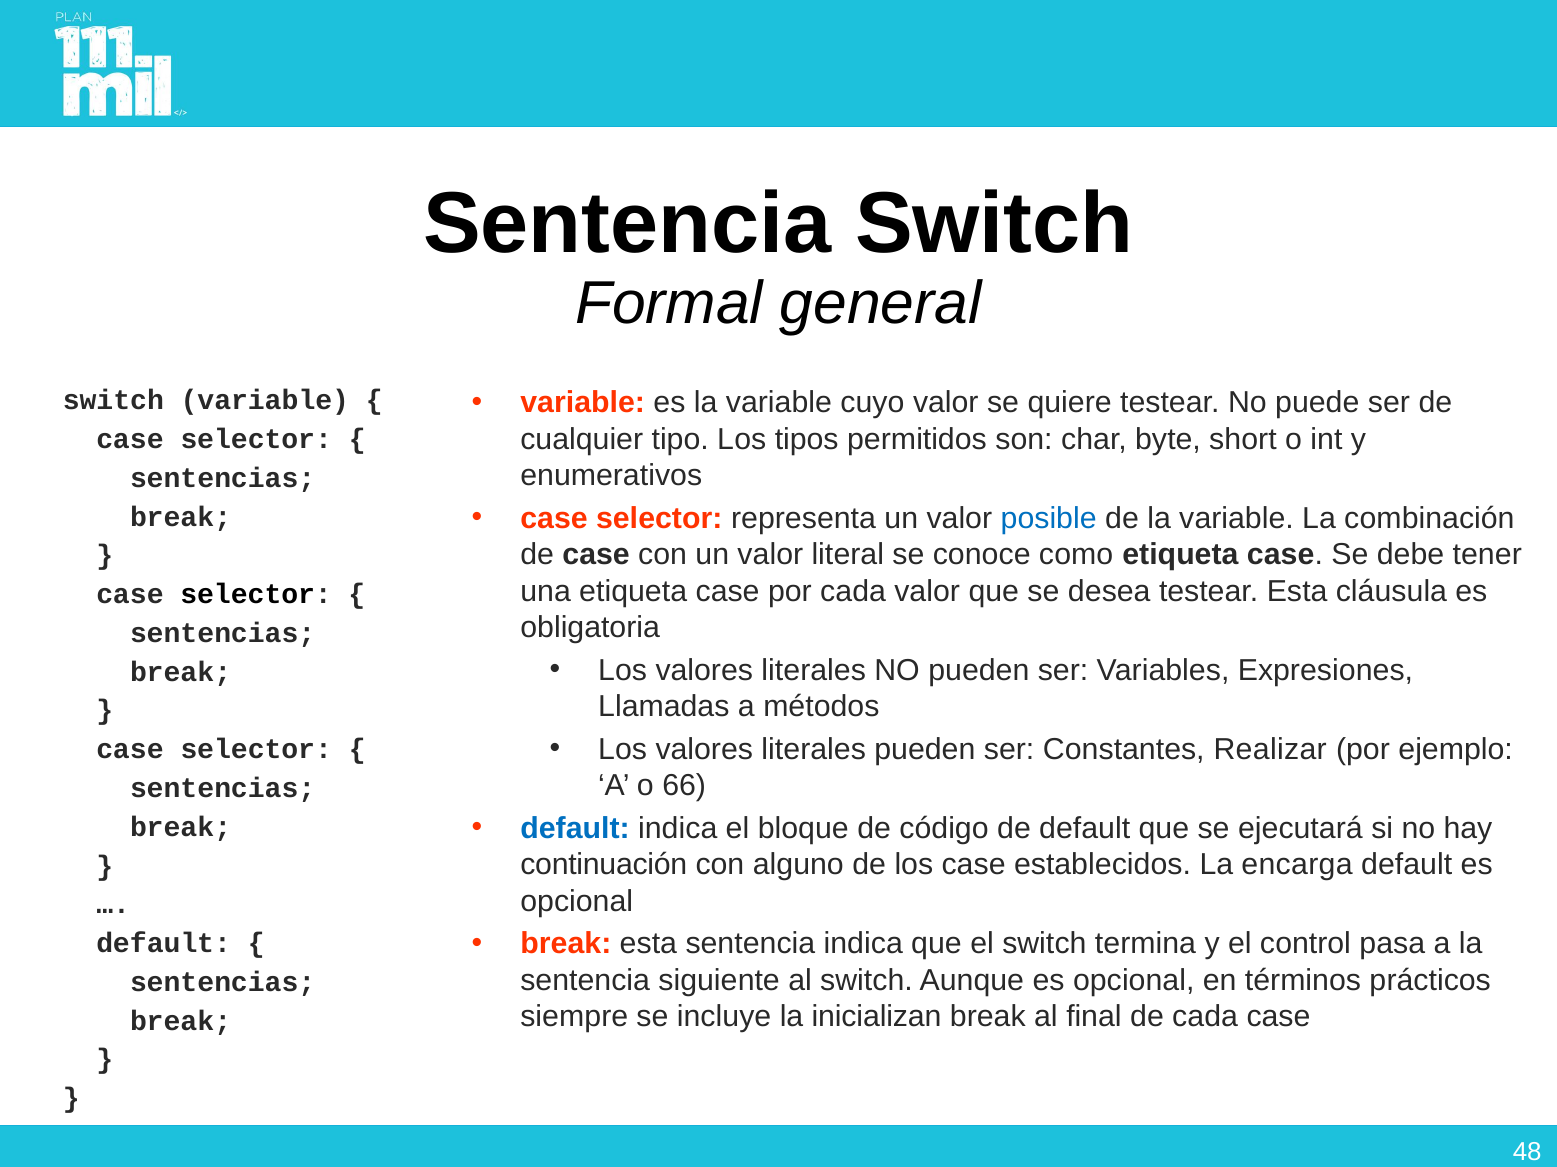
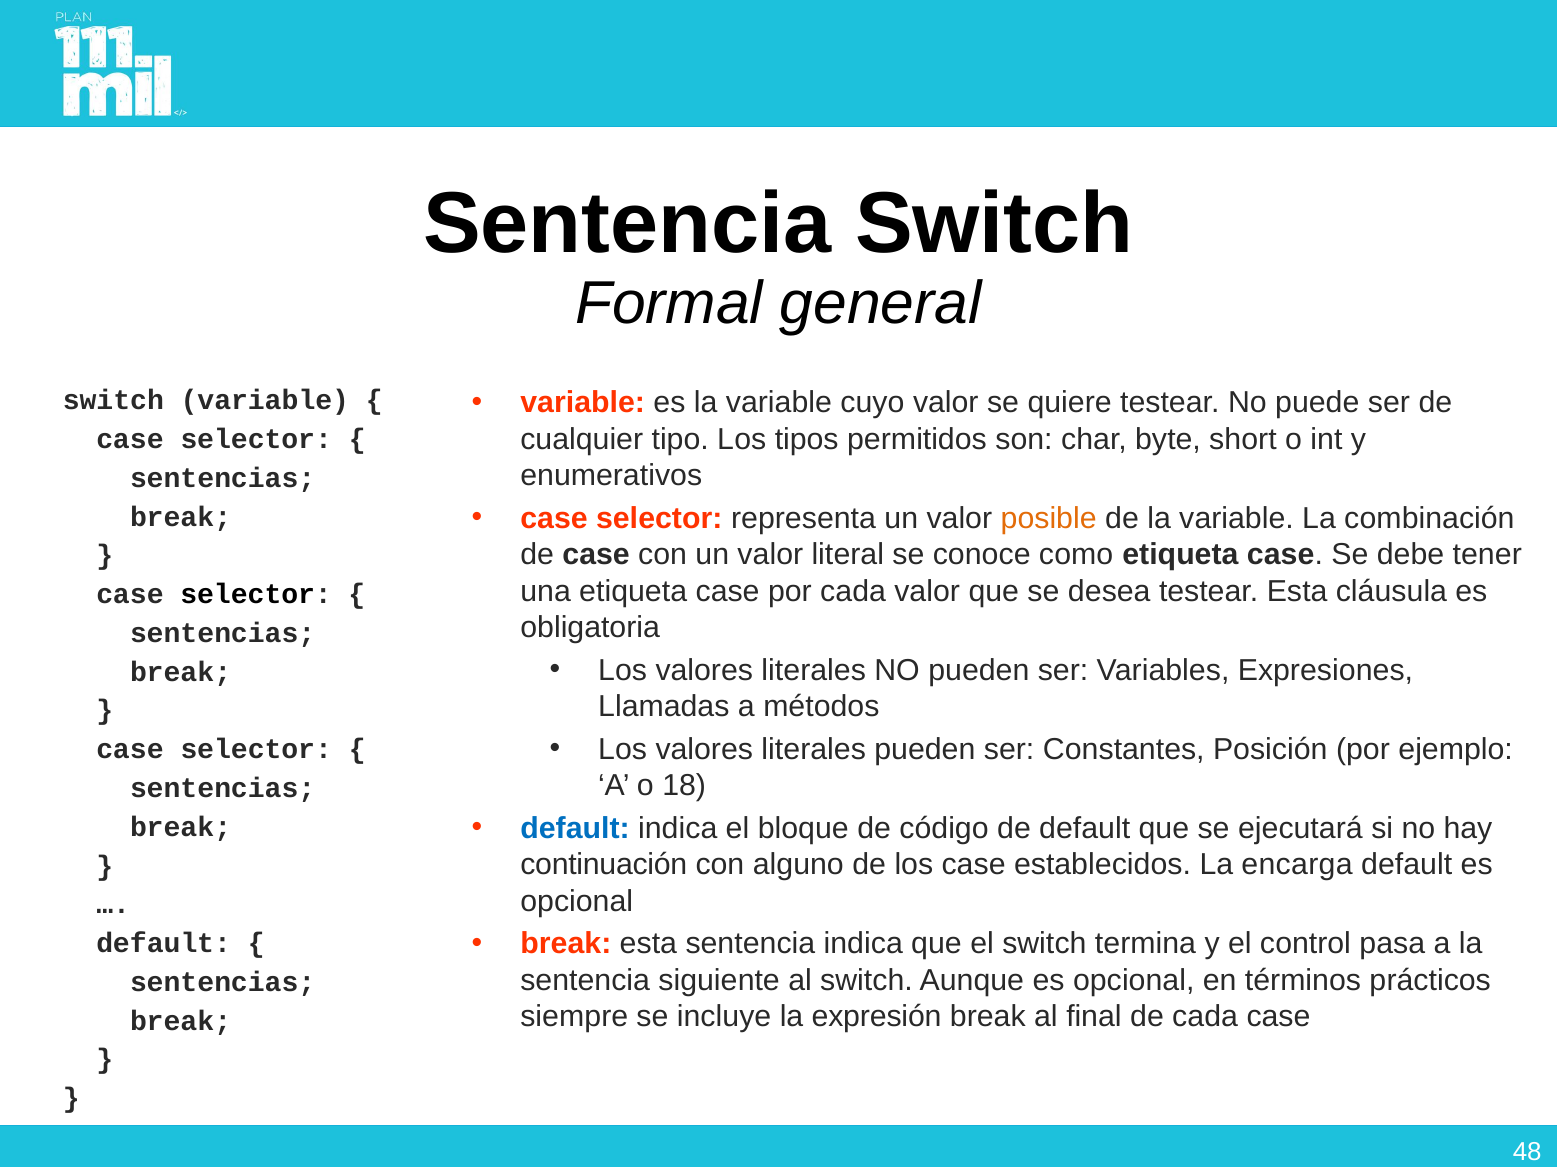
posible colour: blue -> orange (1049, 519)
Realizar: Realizar -> Posición (1270, 750)
66: 66 -> 18 (684, 786)
inicializan: inicializan -> expresión (877, 1017)
